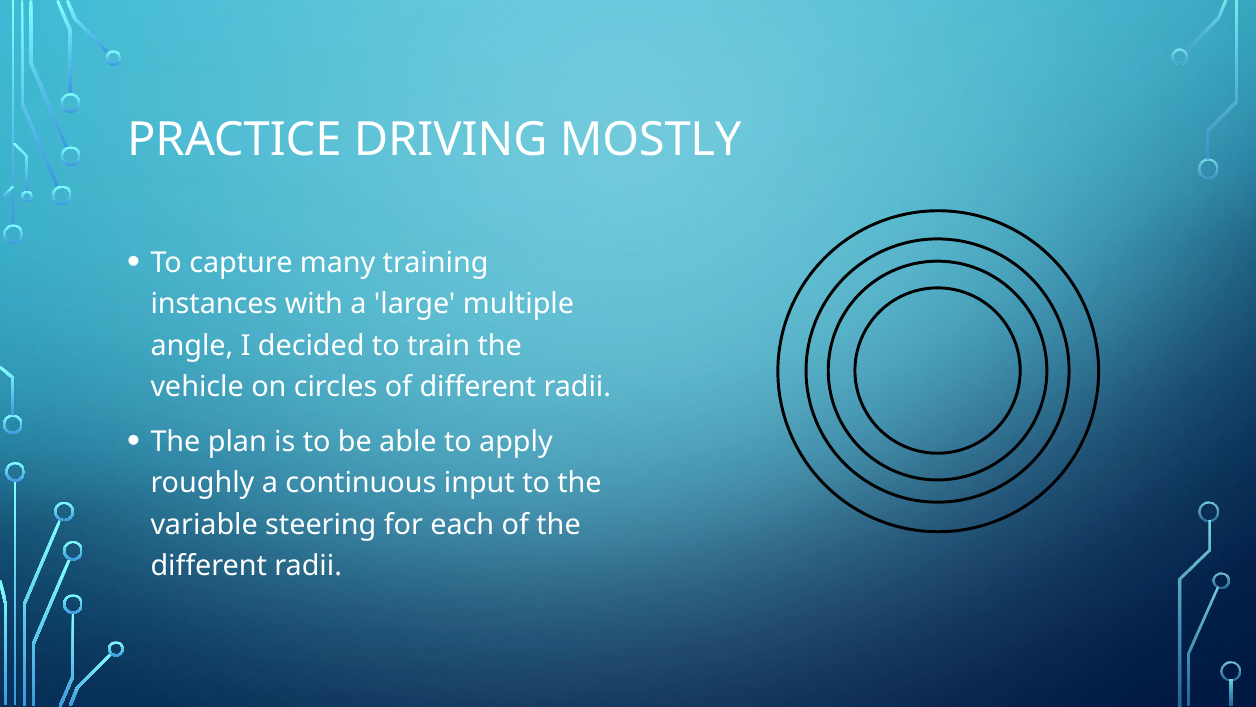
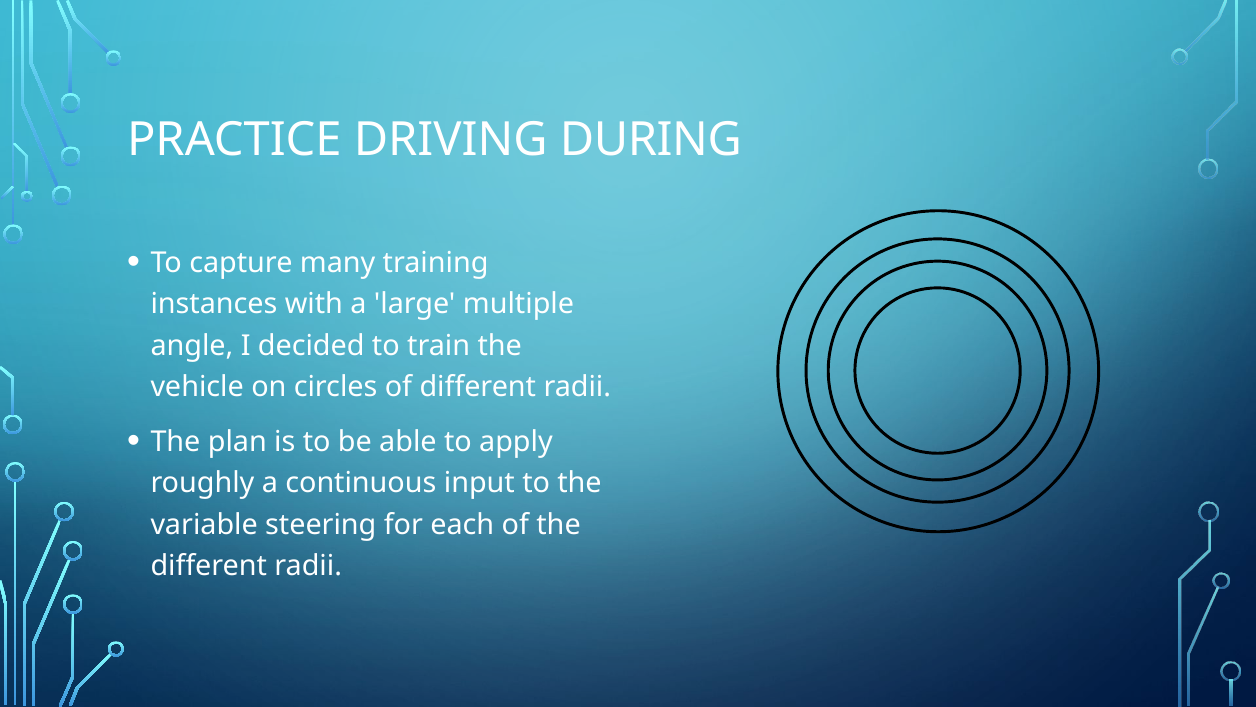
MOSTLY: MOSTLY -> DURING (651, 140)
